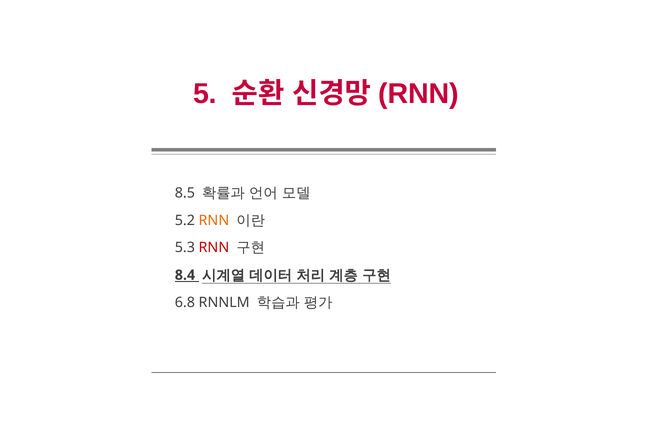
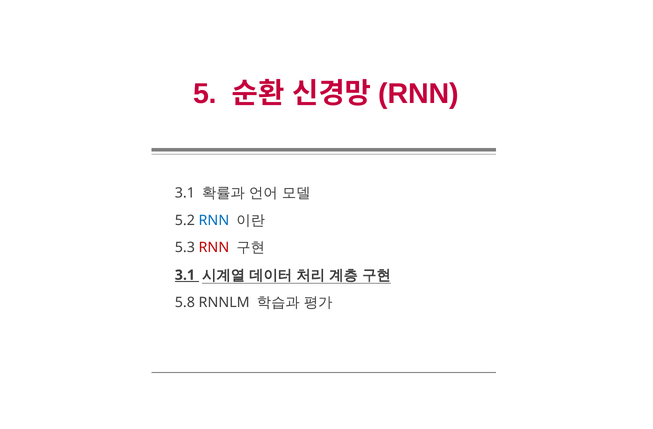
8.5: 8.5 -> 3.1 (185, 193)
RNN colour: orange -> blue (214, 220)
8.4: 8.4 -> 3.1 (185, 275)
6.8: 6.8 -> 5.8 (185, 302)
